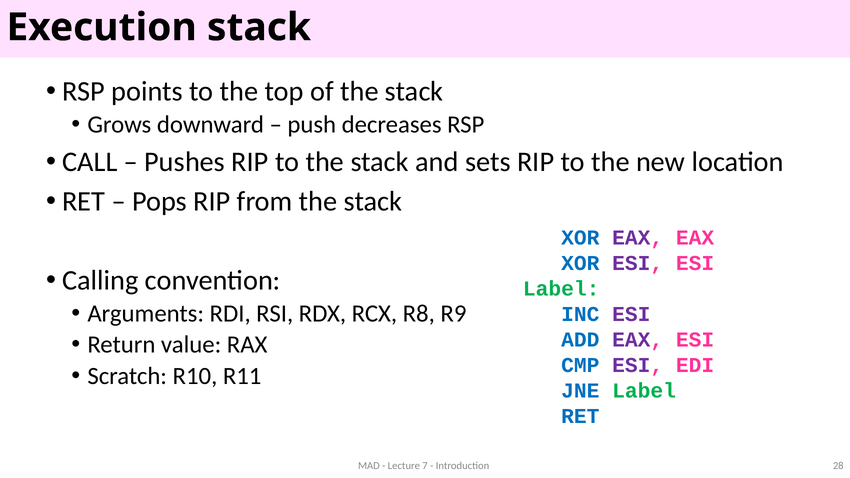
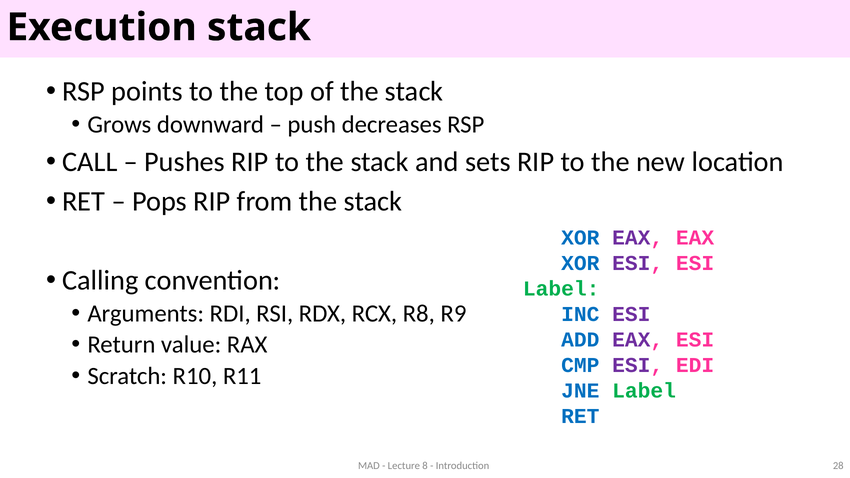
7: 7 -> 8 (425, 466)
